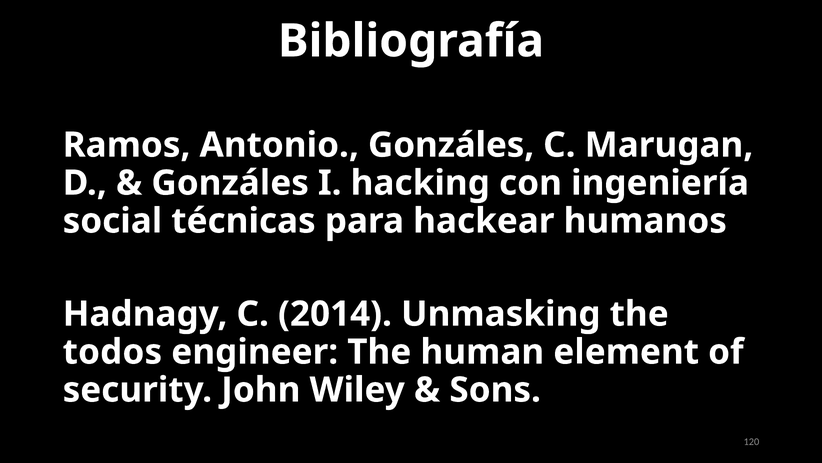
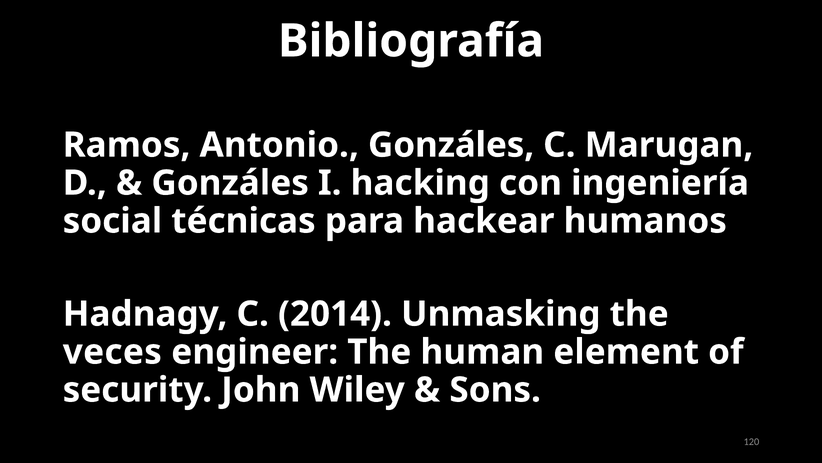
todos: todos -> veces (112, 352)
